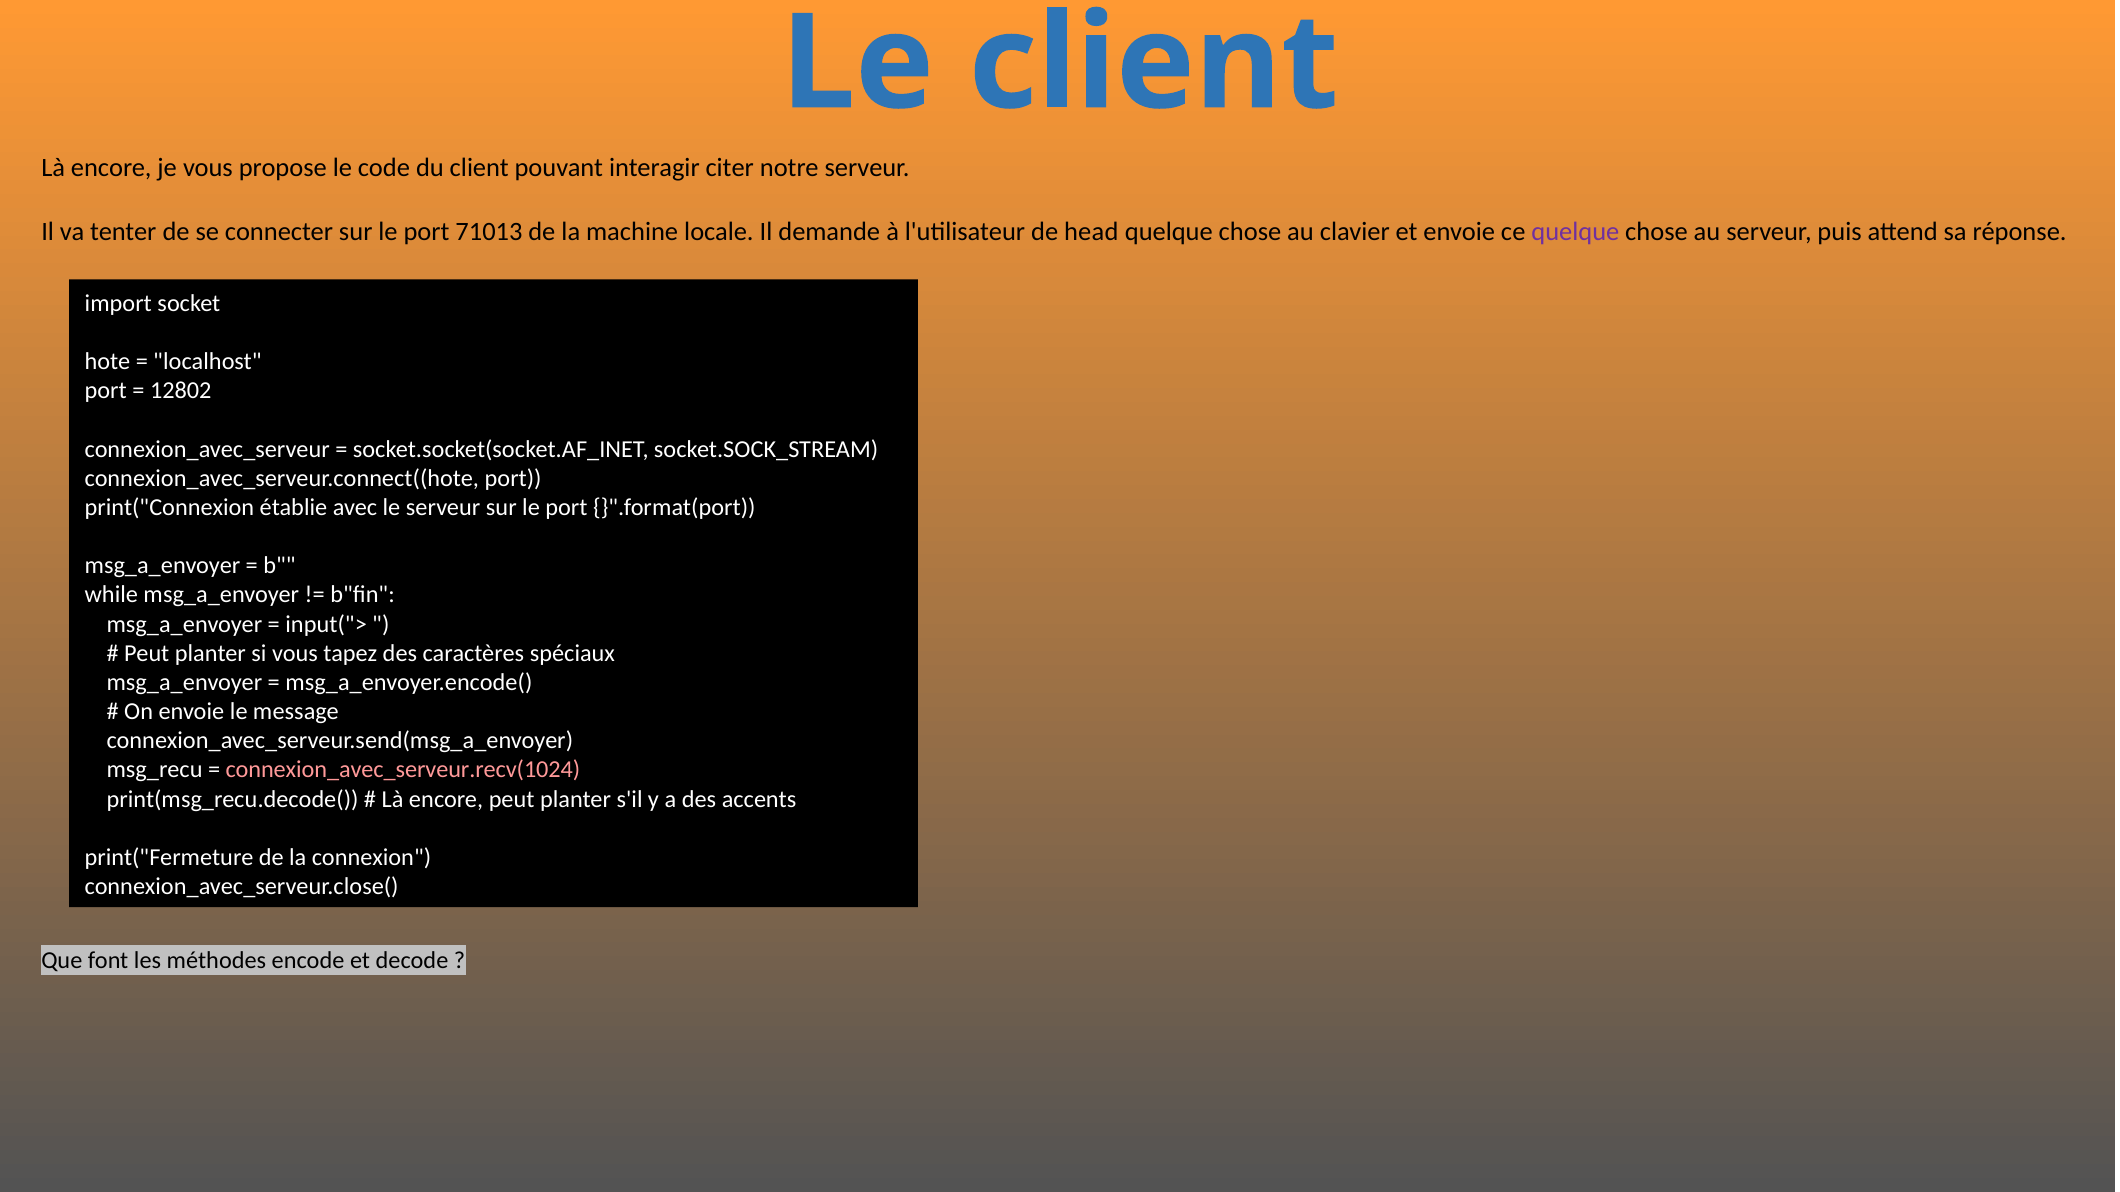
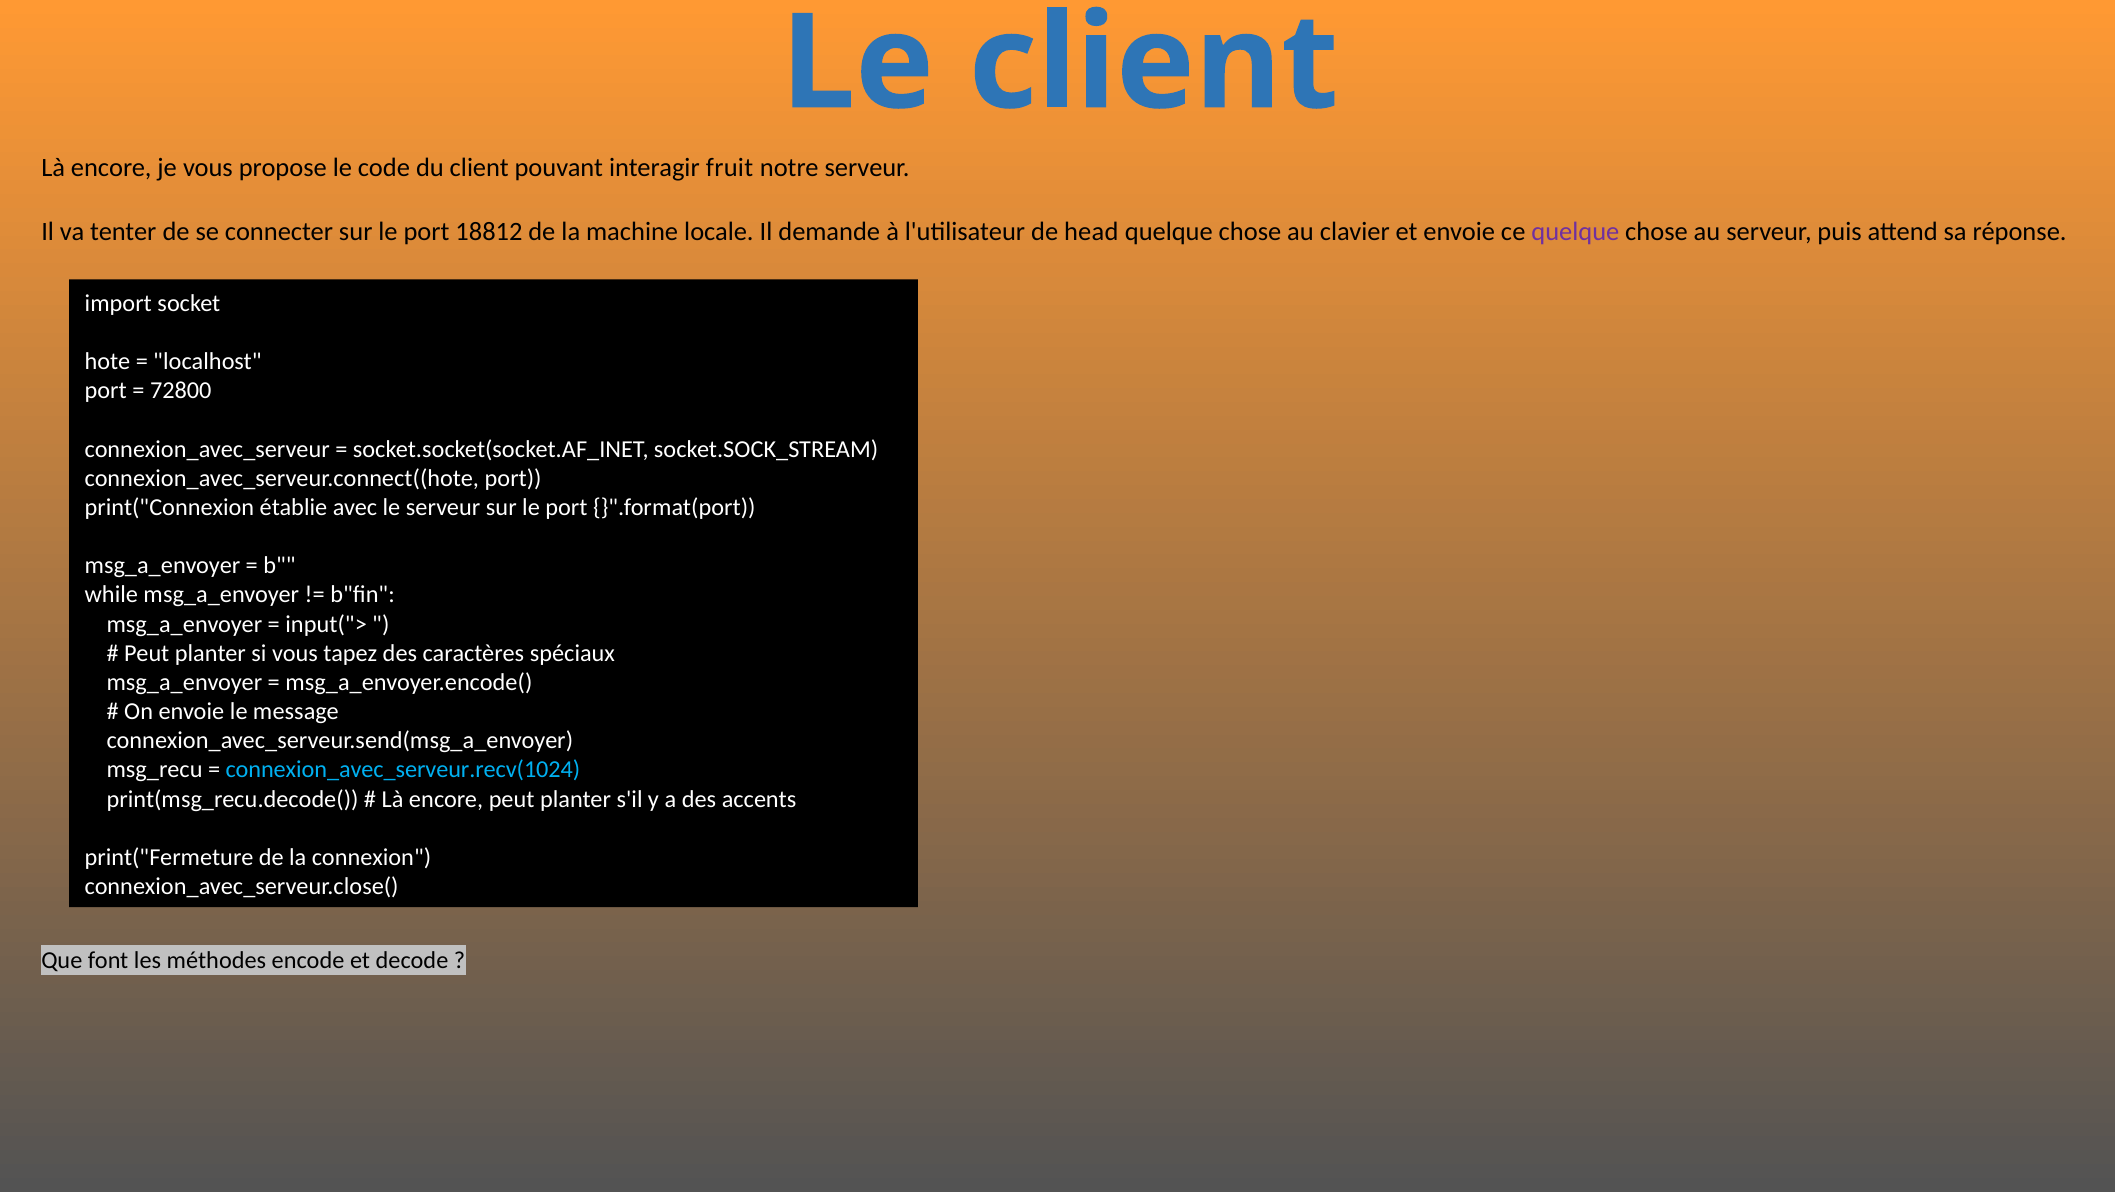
citer: citer -> fruit (730, 168)
71013: 71013 -> 18812 (489, 232)
12802: 12802 -> 72800 (181, 391)
connexion_avec_serveur.recv(1024 colour: pink -> light blue (403, 770)
